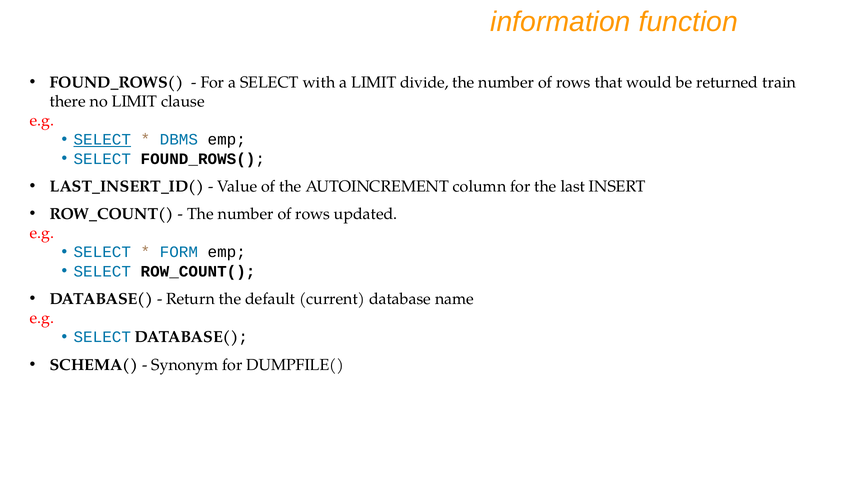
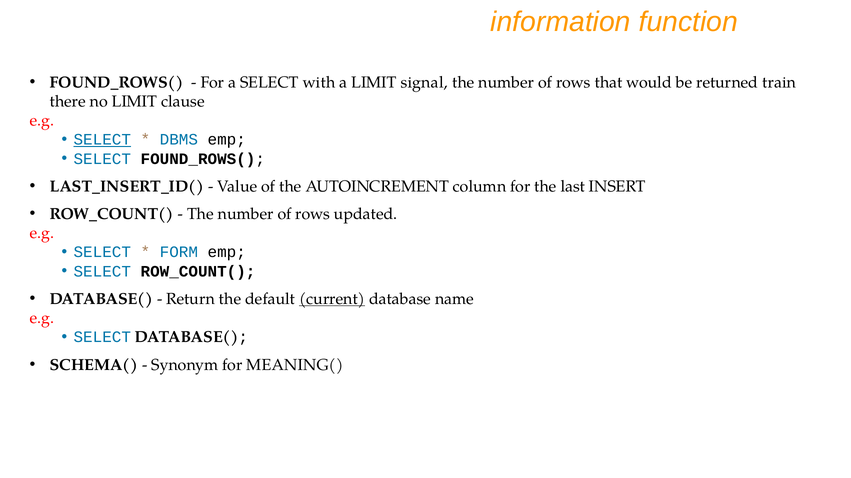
divide: divide -> signal (424, 82)
current underline: none -> present (332, 299)
DUMPFILE(: DUMPFILE( -> MEANING( (295, 365)
